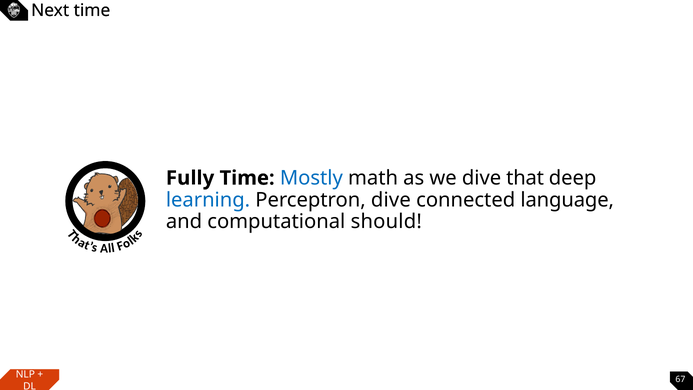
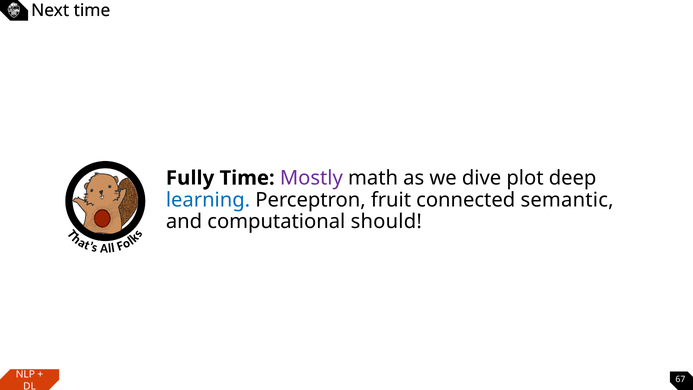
Mostly colour: blue -> purple (311, 178)
that: that -> plot (525, 178)
Perceptron dive: dive -> fruit (391, 200)
language: language -> semantic (567, 200)
